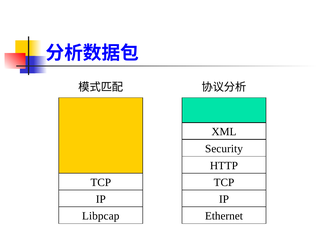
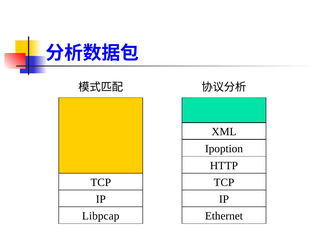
Security: Security -> Ipoption (224, 149)
